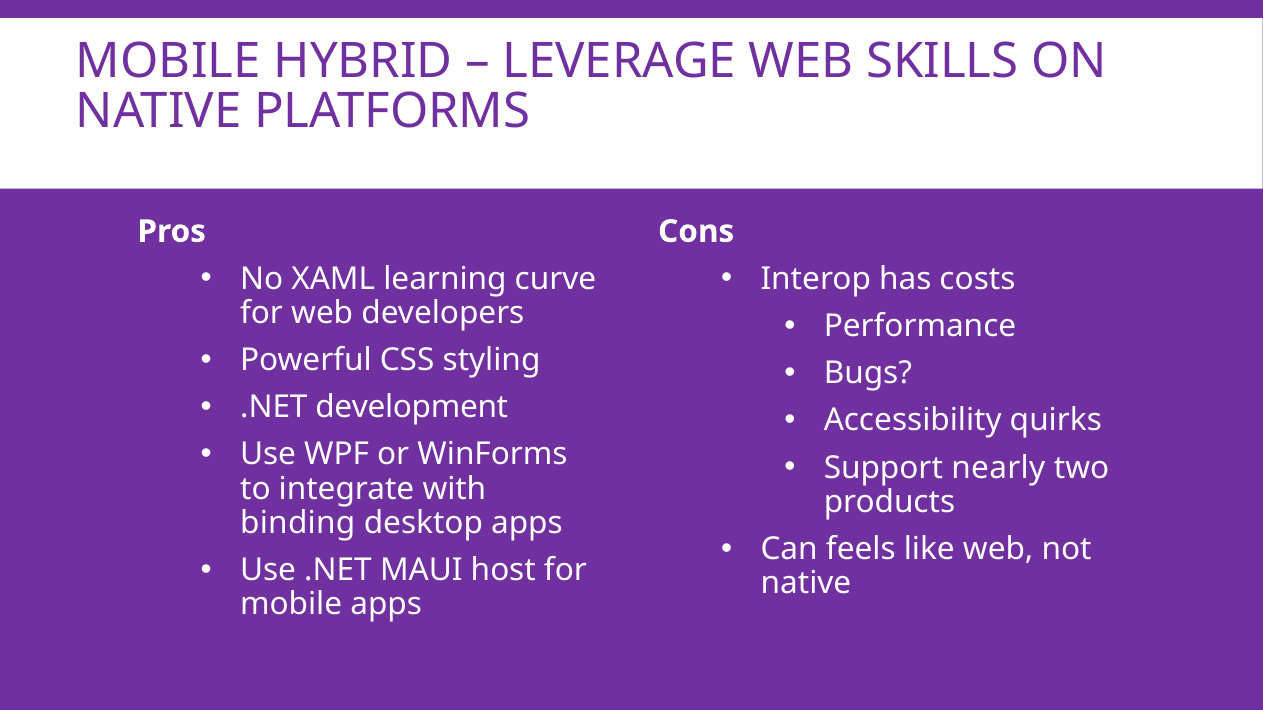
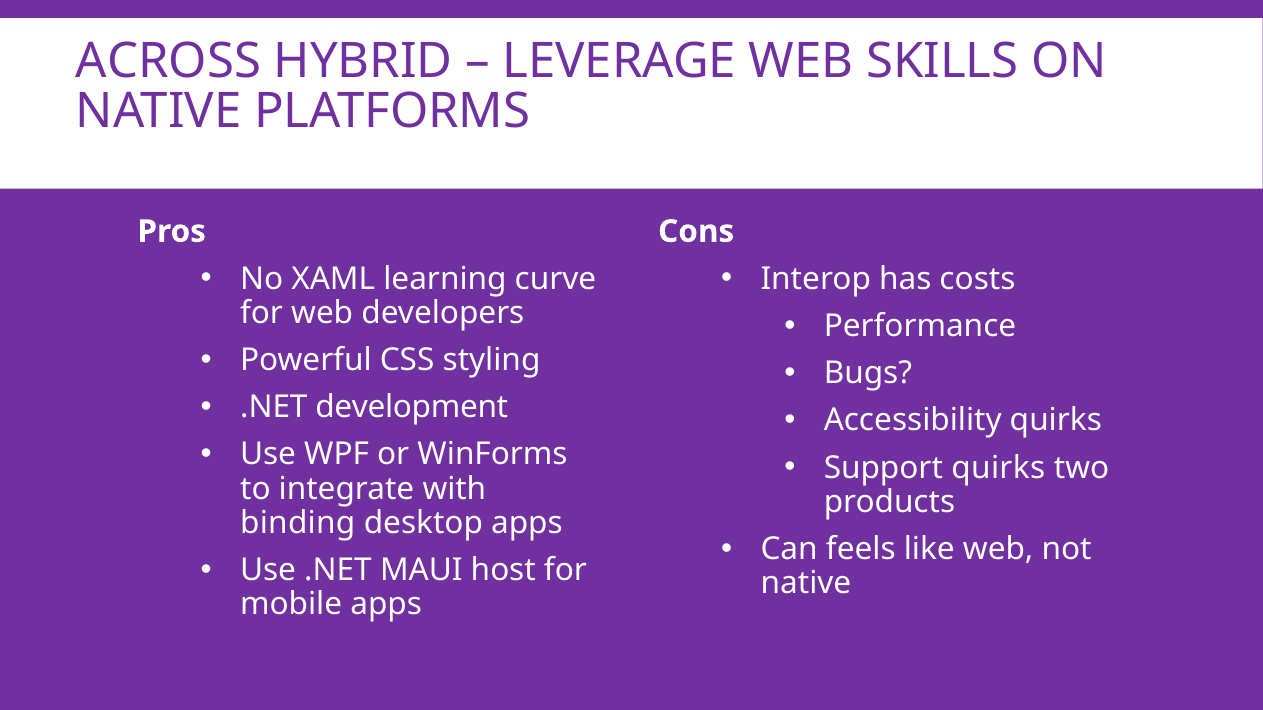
MOBILE: MOBILE -> ACROSS (168, 61)
Support nearly: nearly -> quirks (998, 468)
